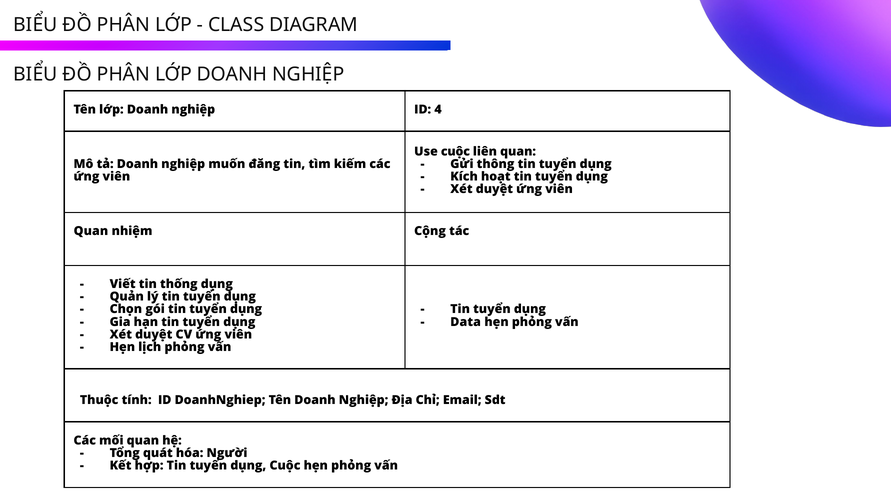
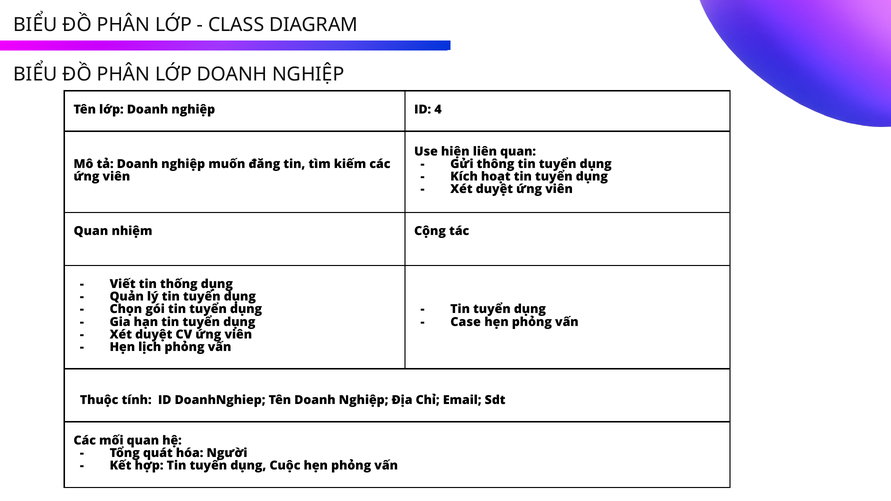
Use cuộc: cuộc -> hiện (455, 152)
Data: Data -> Case (466, 322)
